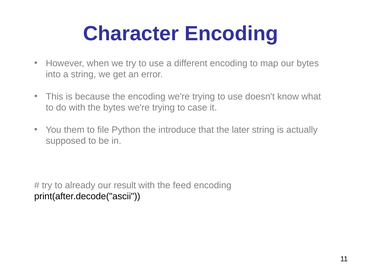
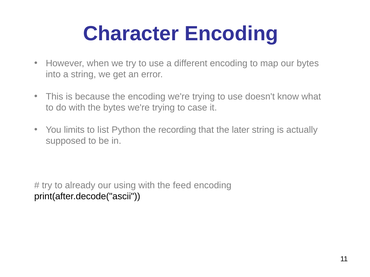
them: them -> limits (74, 130)
file: file -> list (103, 130)
introduce: introduce -> recording (177, 130)
result: result -> using (125, 186)
